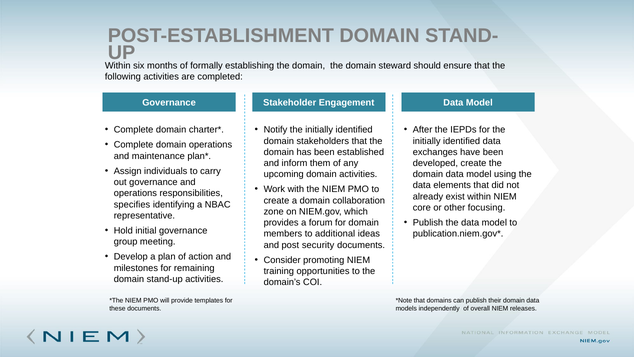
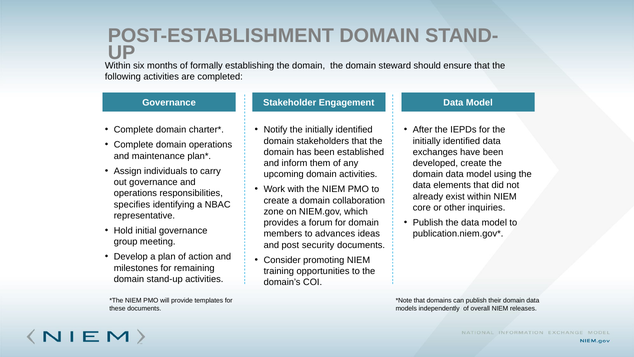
focusing: focusing -> inquiries (487, 207)
additional: additional -> advances (335, 234)
